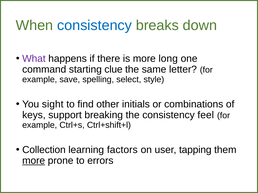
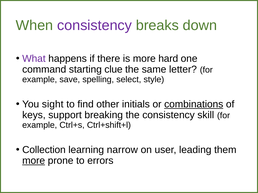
consistency colour: blue -> purple (95, 25)
long: long -> hard (168, 59)
combinations underline: none -> present (194, 104)
feel: feel -> skill (206, 115)
factors: factors -> narrow (122, 150)
tapping: tapping -> leading (195, 150)
